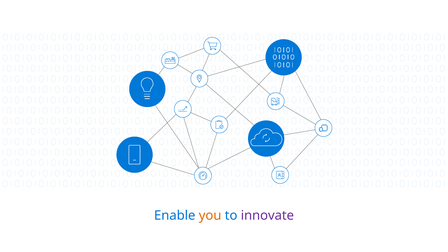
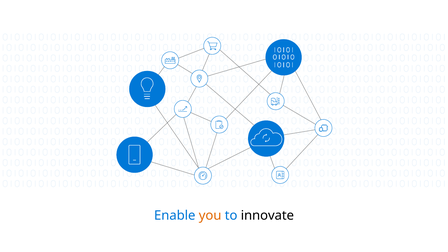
innovate colour: purple -> black (267, 215)
